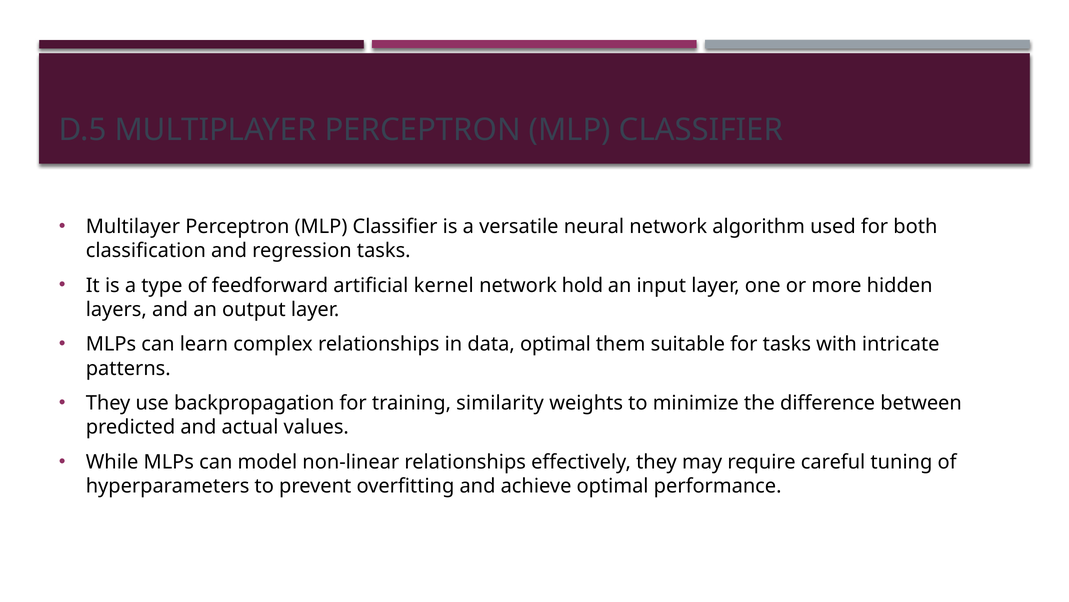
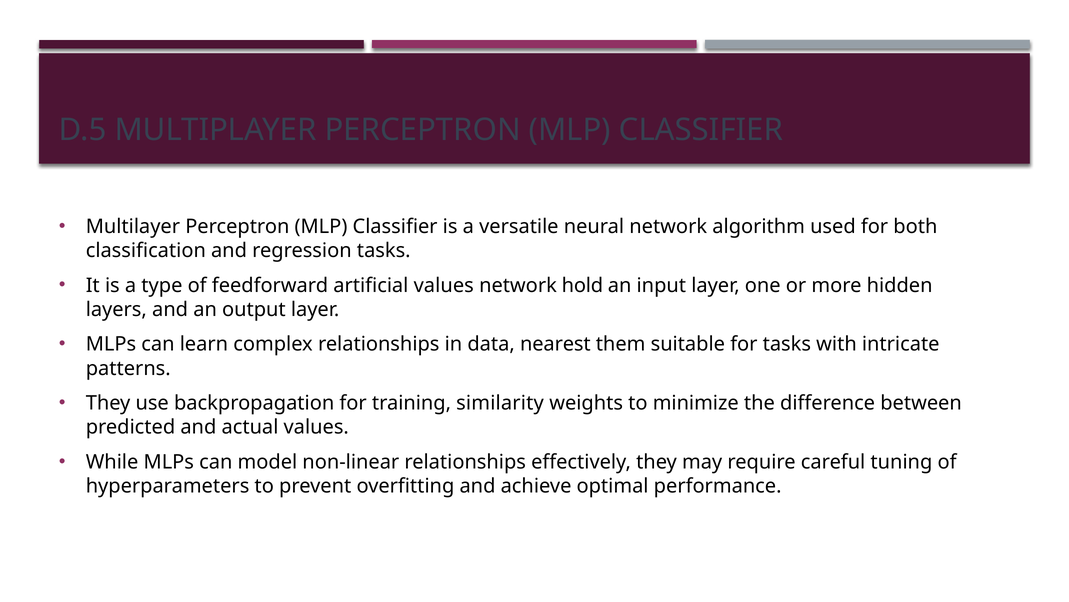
artificial kernel: kernel -> values (444, 285)
data optimal: optimal -> nearest (555, 344)
